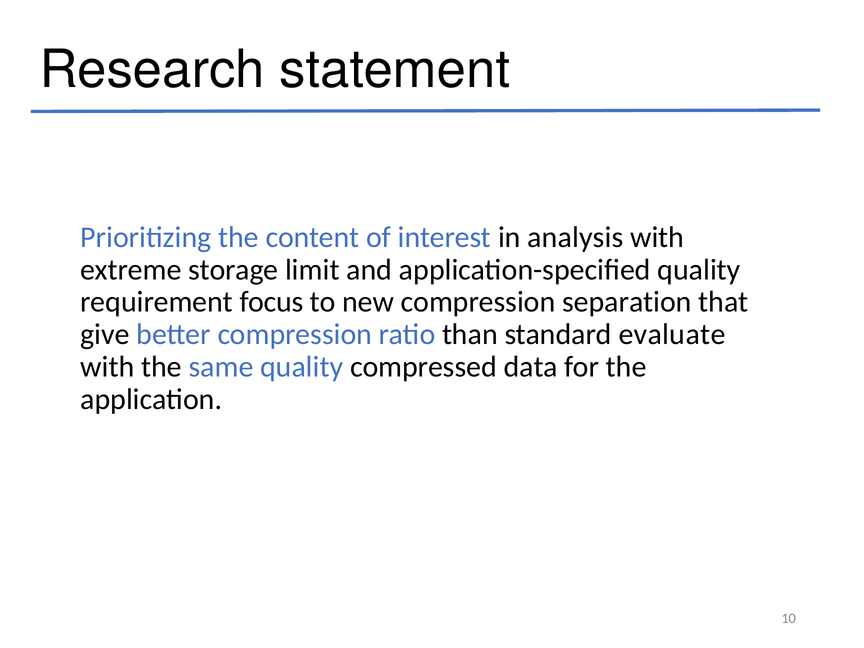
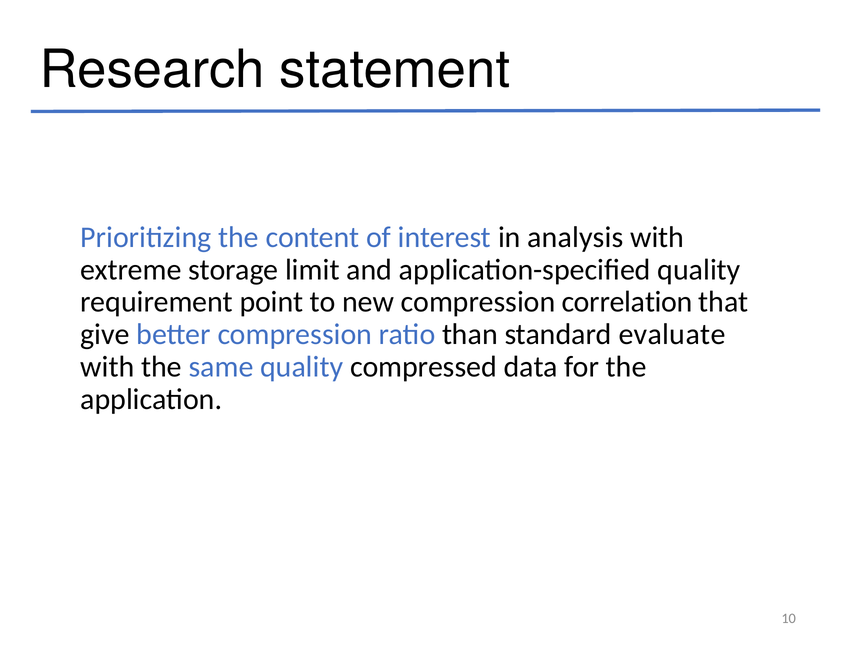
focus: focus -> point (271, 302)
separation: separation -> correlation (627, 302)
